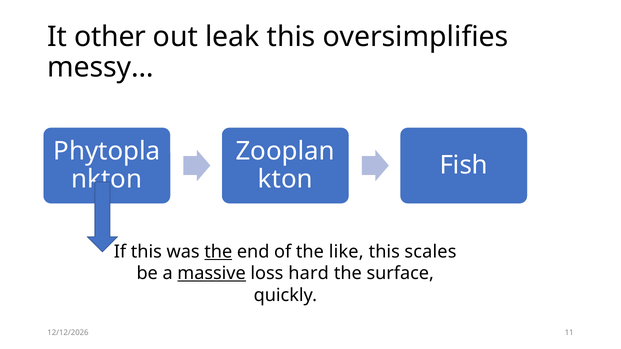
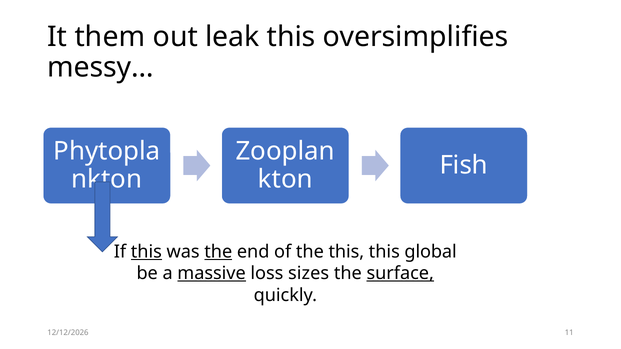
other: other -> them (110, 37)
this underline: none -> present (146, 252)
the like: like -> this (346, 252)
scales: scales -> global (431, 252)
hard: hard -> sizes (309, 274)
surface underline: none -> present (400, 274)
